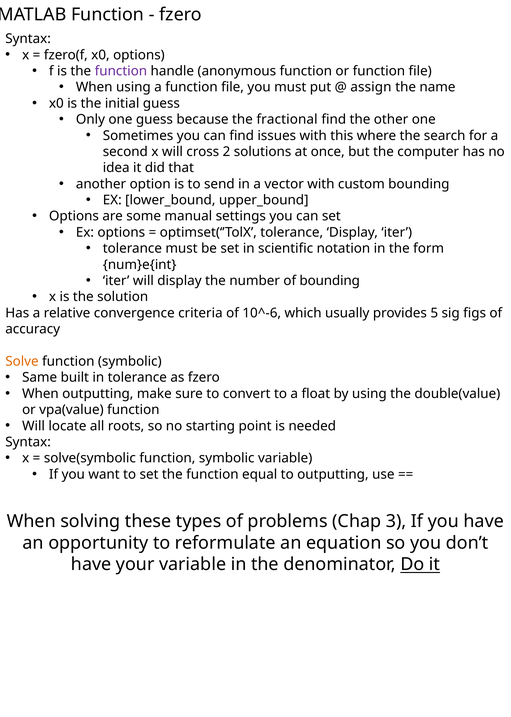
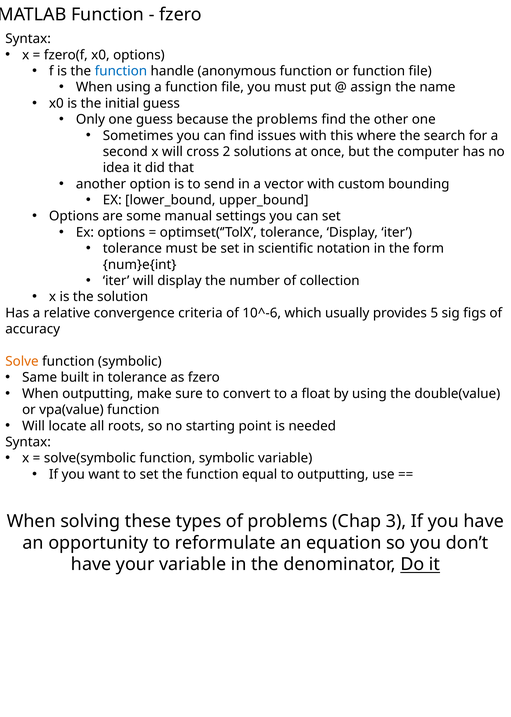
function colour: purple -> blue (121, 71)
the fractional: fractional -> problems (287, 119)
of bounding: bounding -> collection (330, 281)
